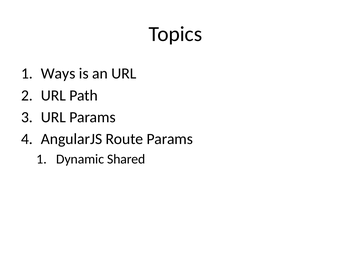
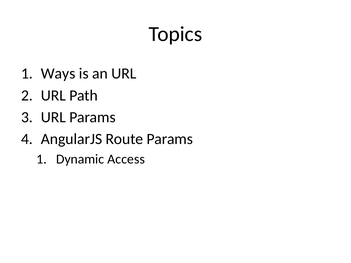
Shared: Shared -> Access (126, 159)
